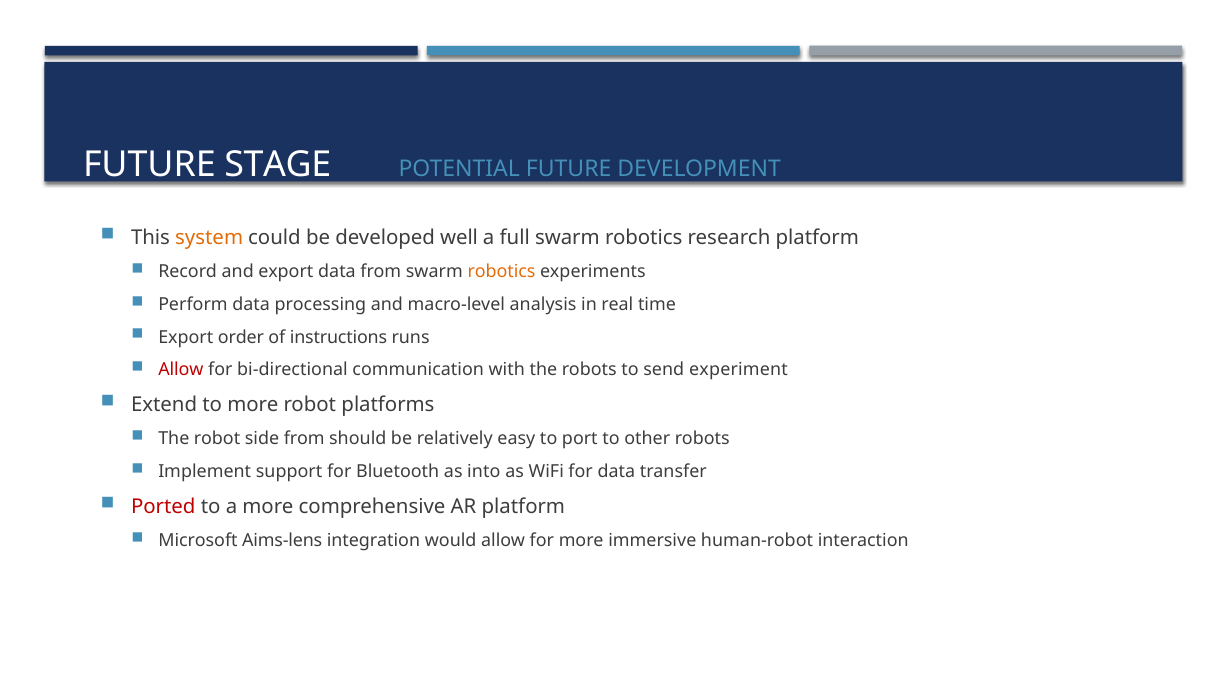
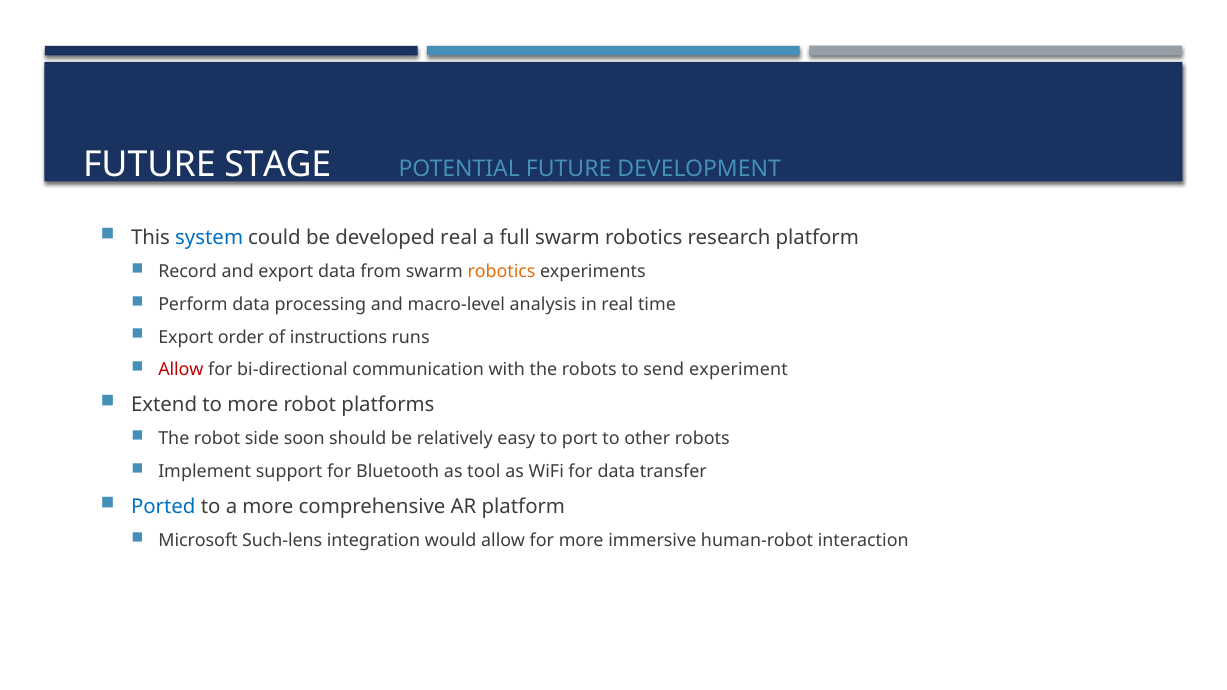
system colour: orange -> blue (209, 238)
developed well: well -> real (459, 238)
side from: from -> soon (304, 439)
into: into -> tool (484, 472)
Ported colour: red -> blue (163, 507)
Aims-lens: Aims-lens -> Such-lens (282, 541)
